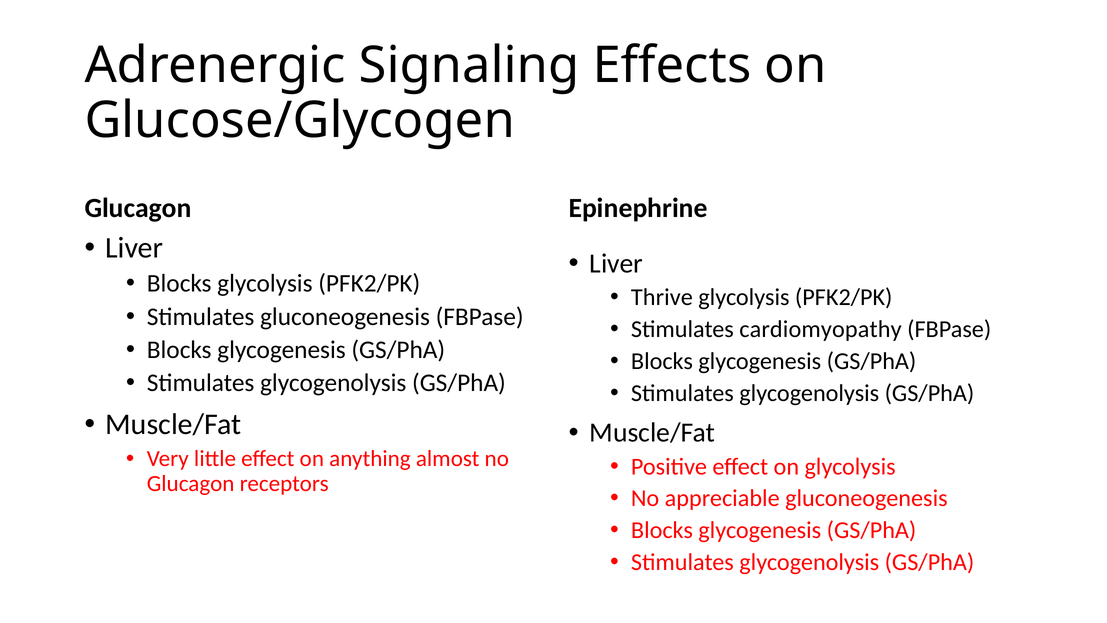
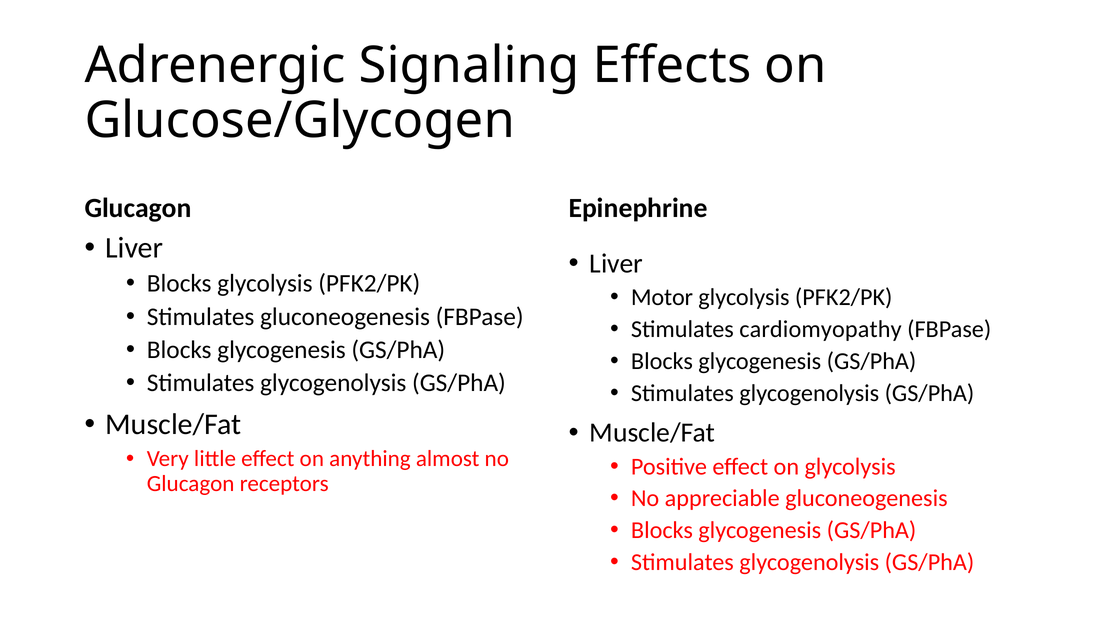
Thrive: Thrive -> Motor (662, 297)
